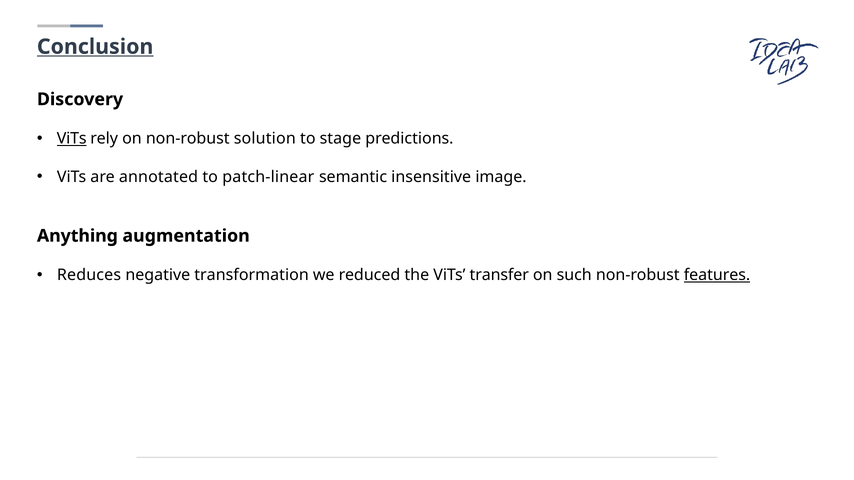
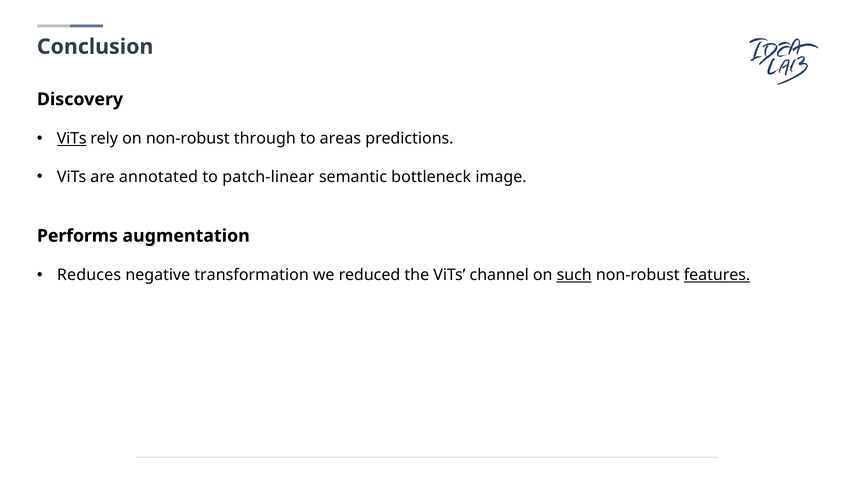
Conclusion underline: present -> none (95, 47)
solution: solution -> through (265, 139)
stage: stage -> areas (340, 139)
insensitive: insensitive -> bottleneck (431, 177)
Anything: Anything -> Performs (77, 236)
transfer: transfer -> channel (499, 275)
such underline: none -> present (574, 275)
